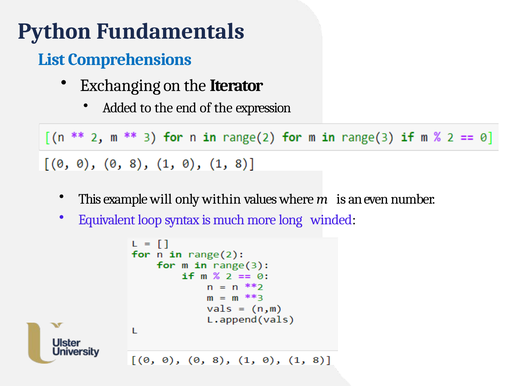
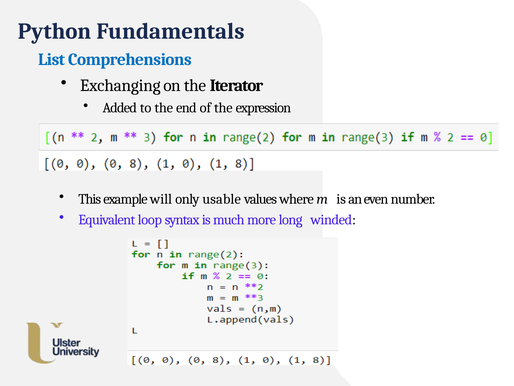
within: within -> usable (222, 199)
